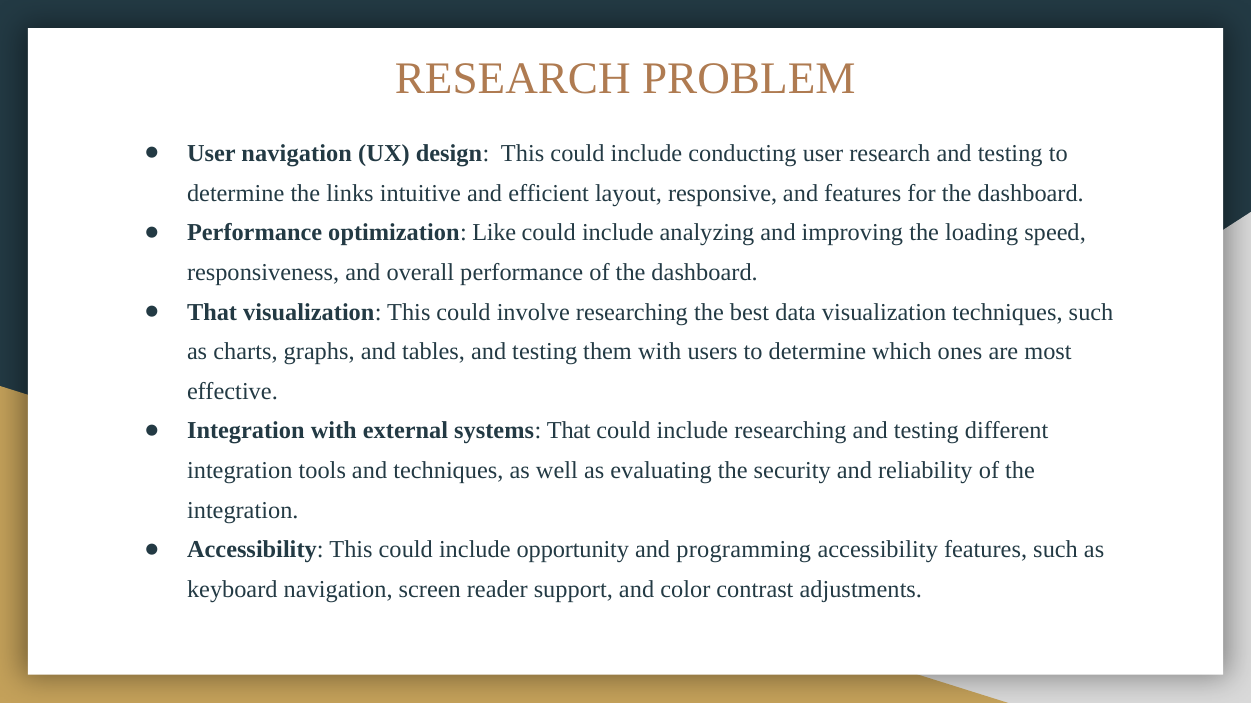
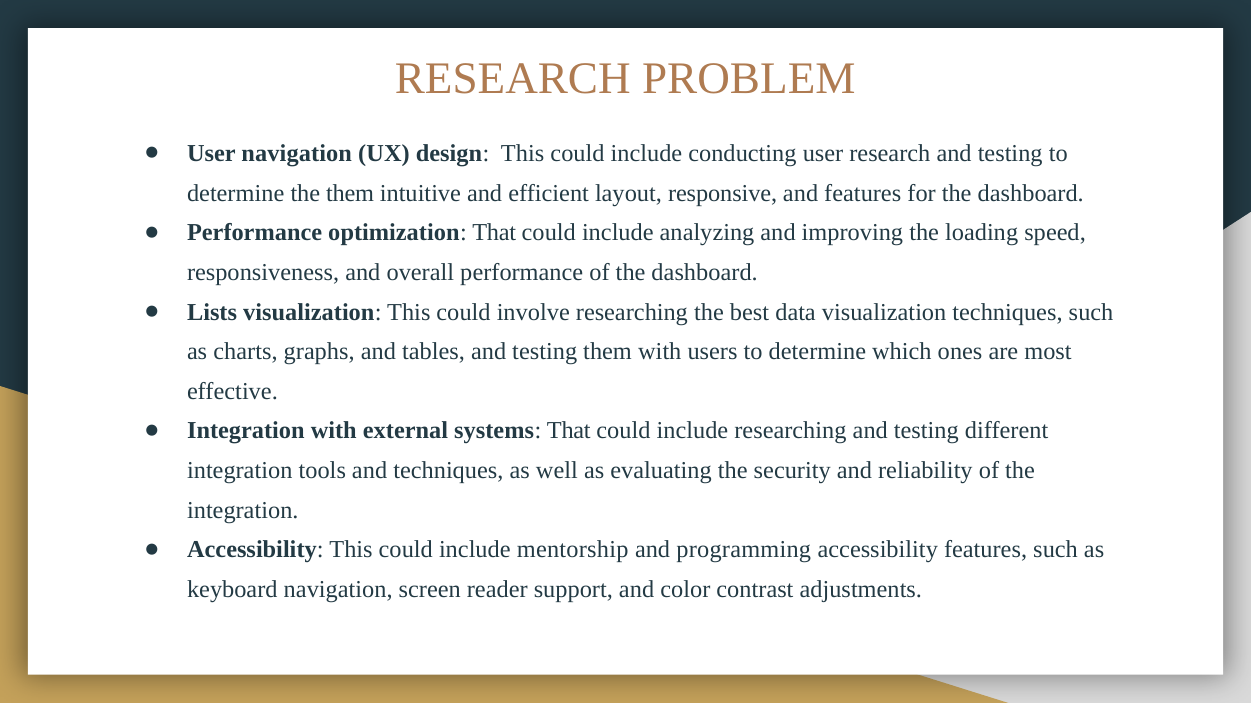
the links: links -> them (350, 193)
optimization Like: Like -> That (494, 233)
That: That -> Lists (212, 312)
opportunity: opportunity -> mentorship (573, 550)
